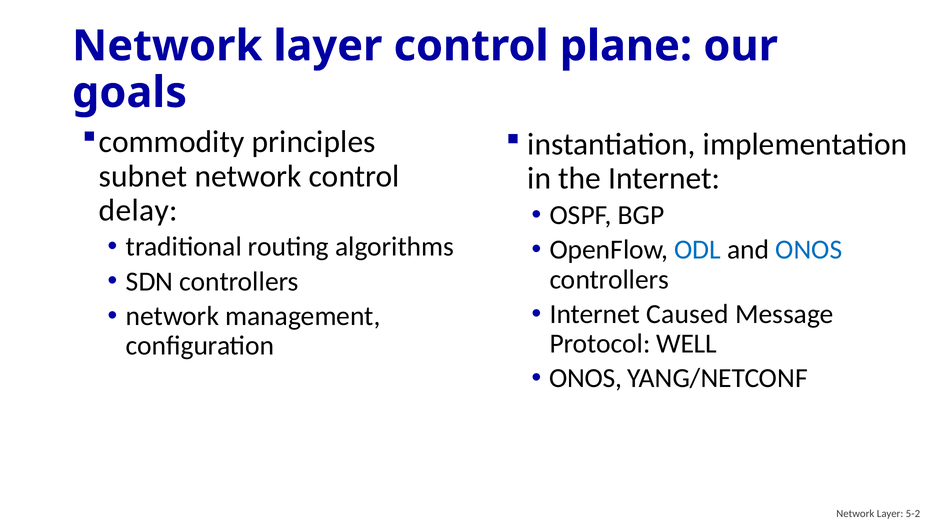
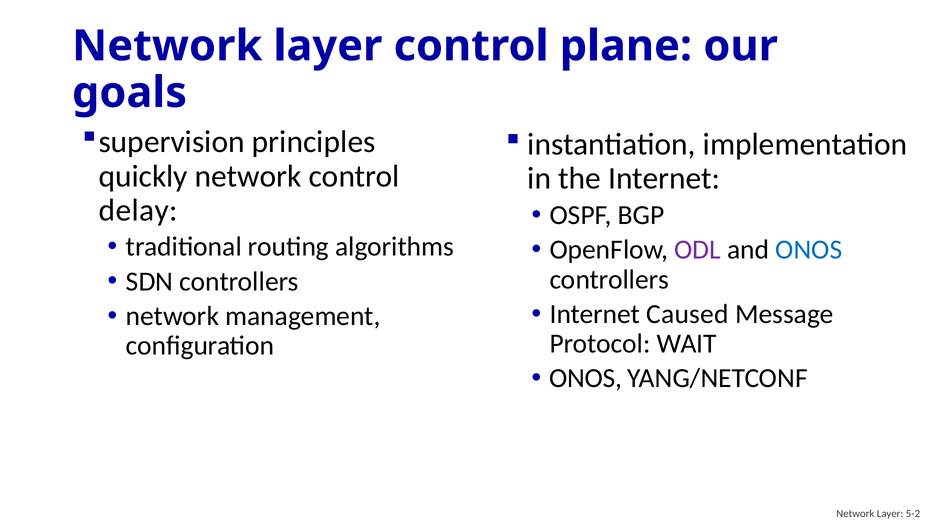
commodity: commodity -> supervision (172, 142)
subnet: subnet -> quickly (143, 176)
ODL colour: blue -> purple (698, 250)
WELL: WELL -> WAIT (687, 344)
